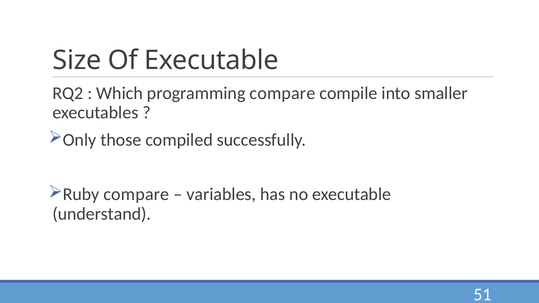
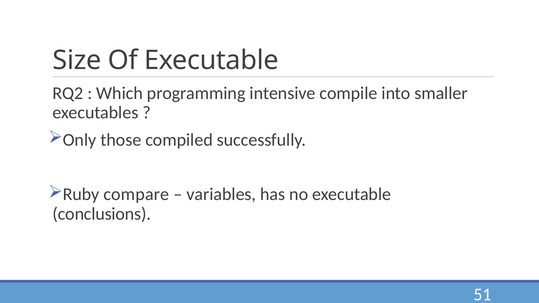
programming compare: compare -> intensive (283, 93)
understand: understand -> conclusions (102, 214)
